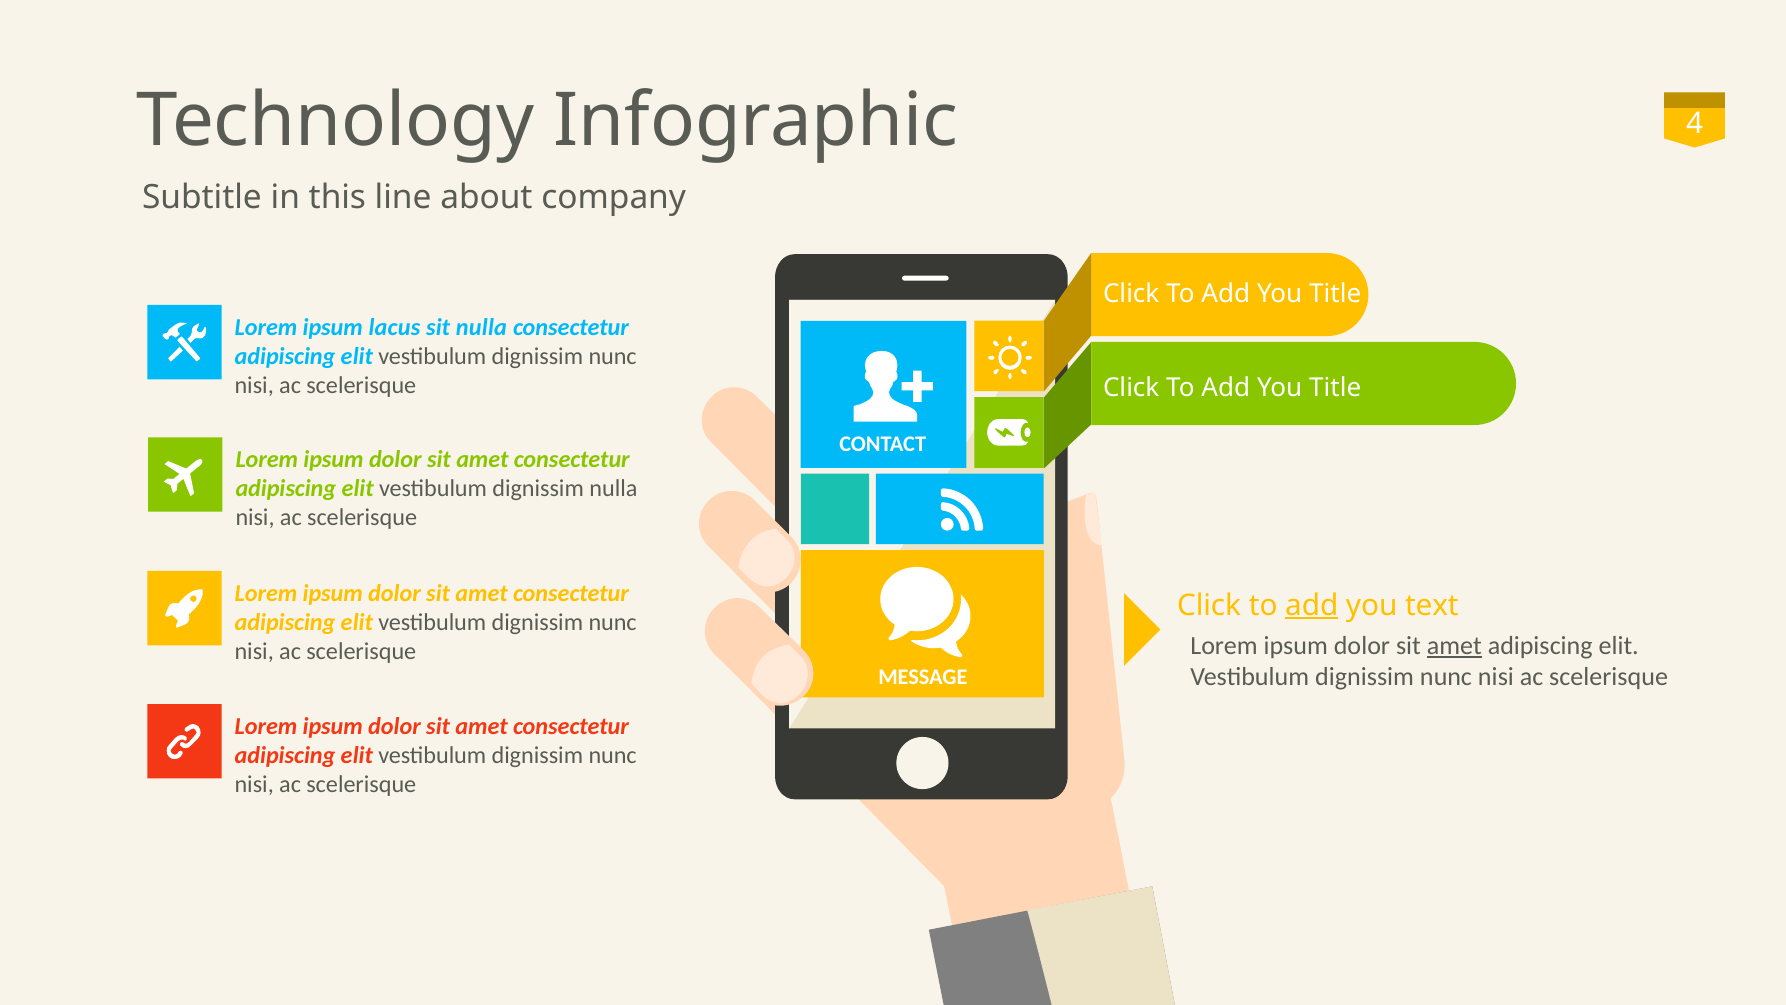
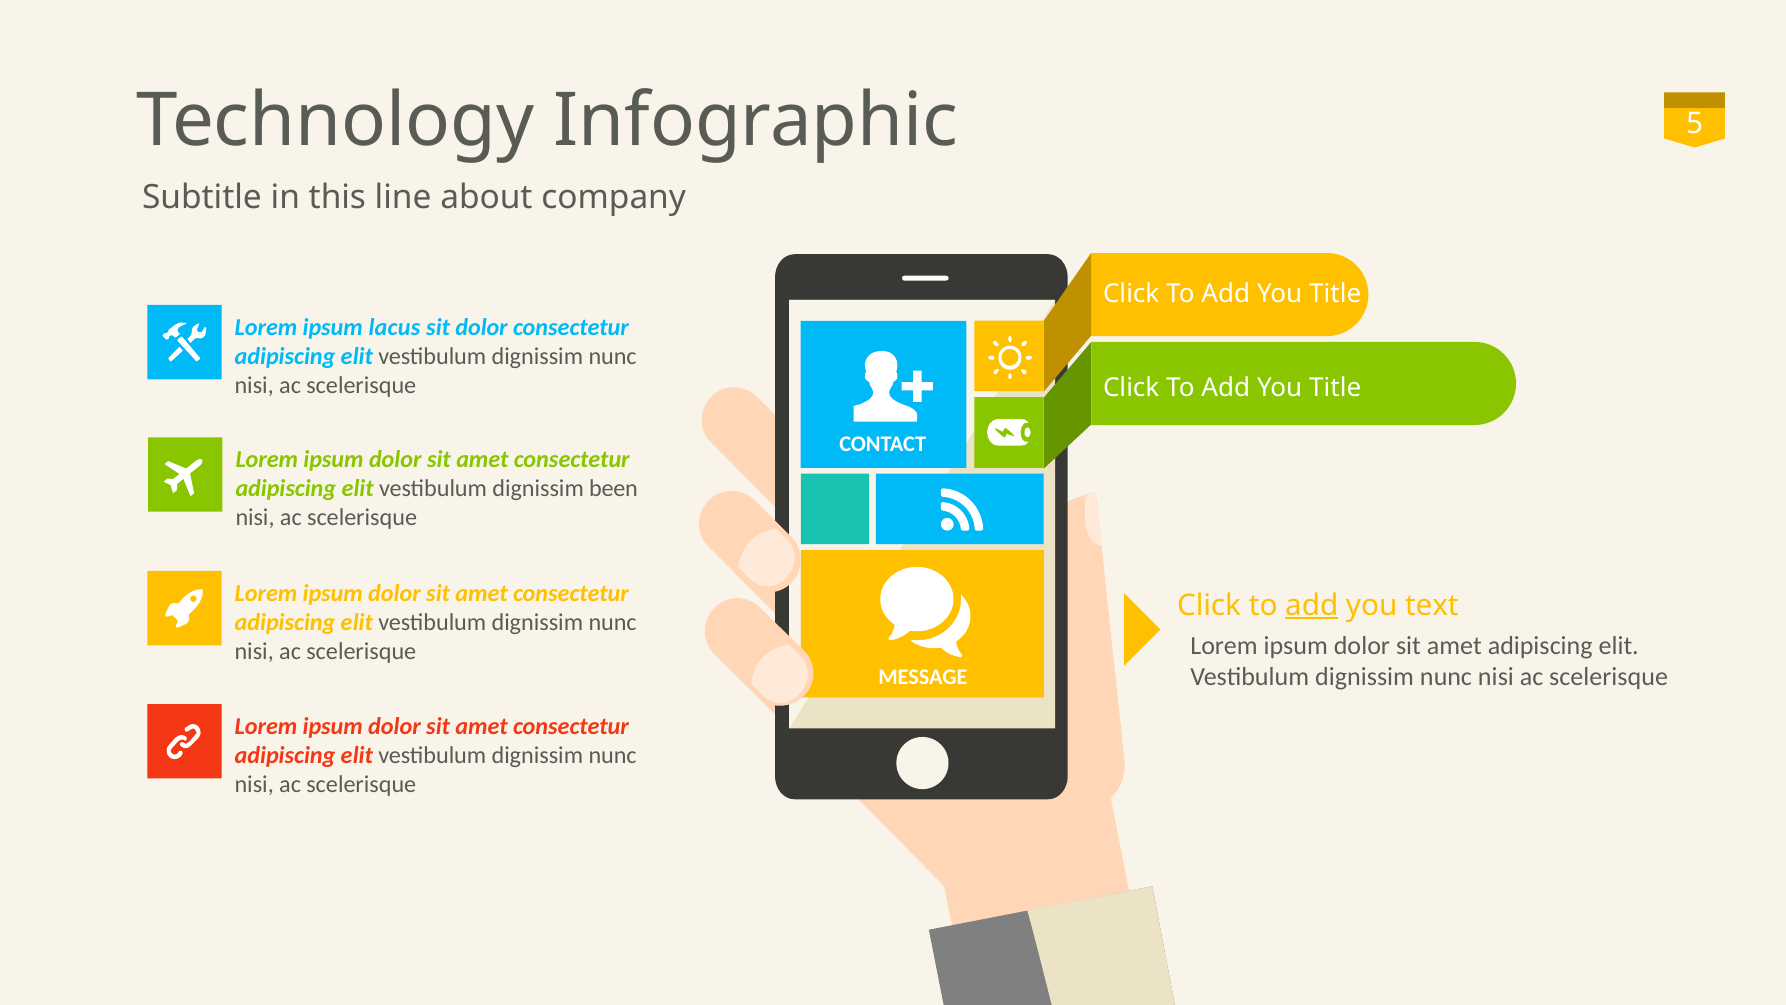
4: 4 -> 5 (1695, 124)
sit nulla: nulla -> dolor (482, 327)
dignissim nulla: nulla -> been (614, 488)
amet underline: present -> none (1454, 645)
